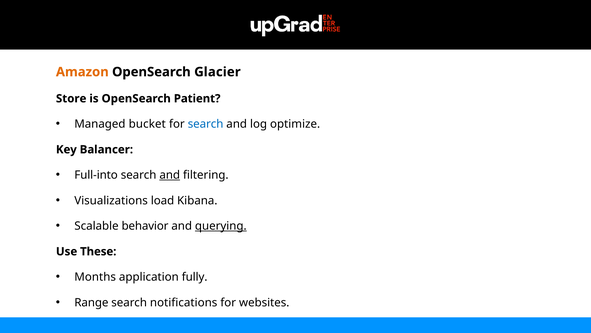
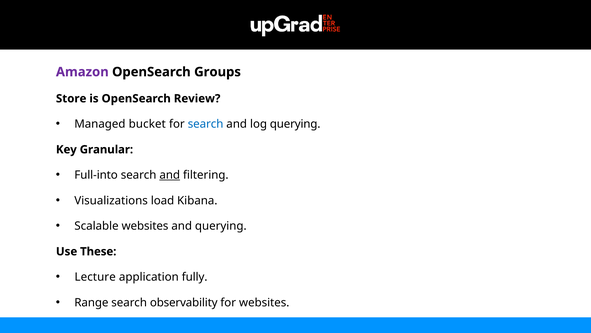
Amazon colour: orange -> purple (82, 72)
Glacier: Glacier -> Groups (218, 72)
Patient: Patient -> Review (197, 98)
log optimize: optimize -> querying (295, 124)
Balancer: Balancer -> Granular (106, 149)
Scalable behavior: behavior -> websites (145, 226)
querying underline: present -> none (221, 226)
Months: Months -> Lecture (95, 277)
notifications: notifications -> observability (184, 302)
